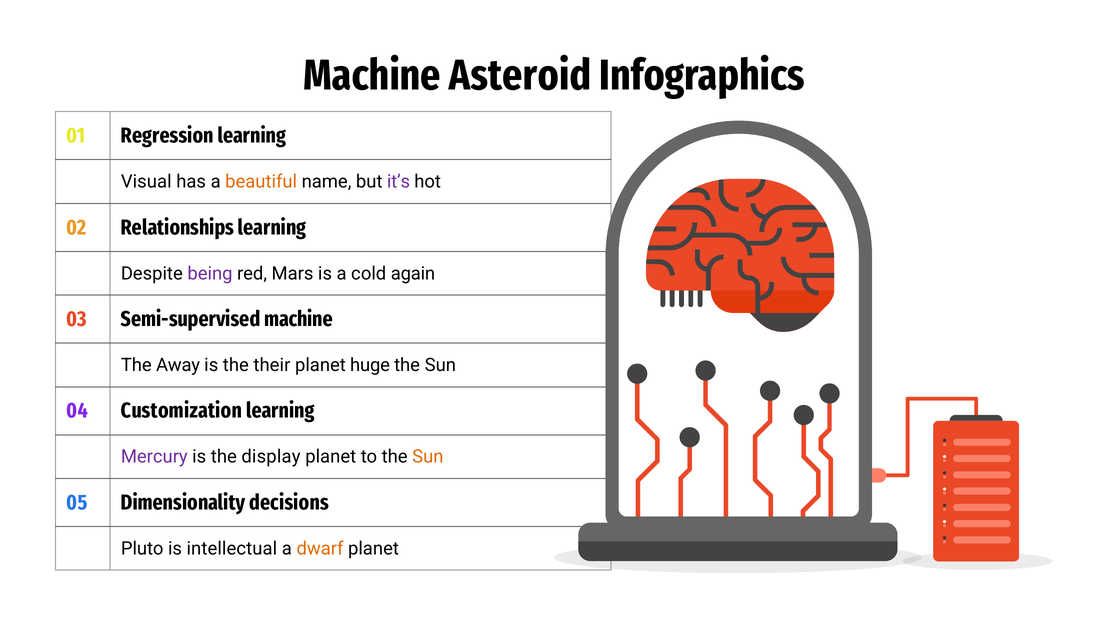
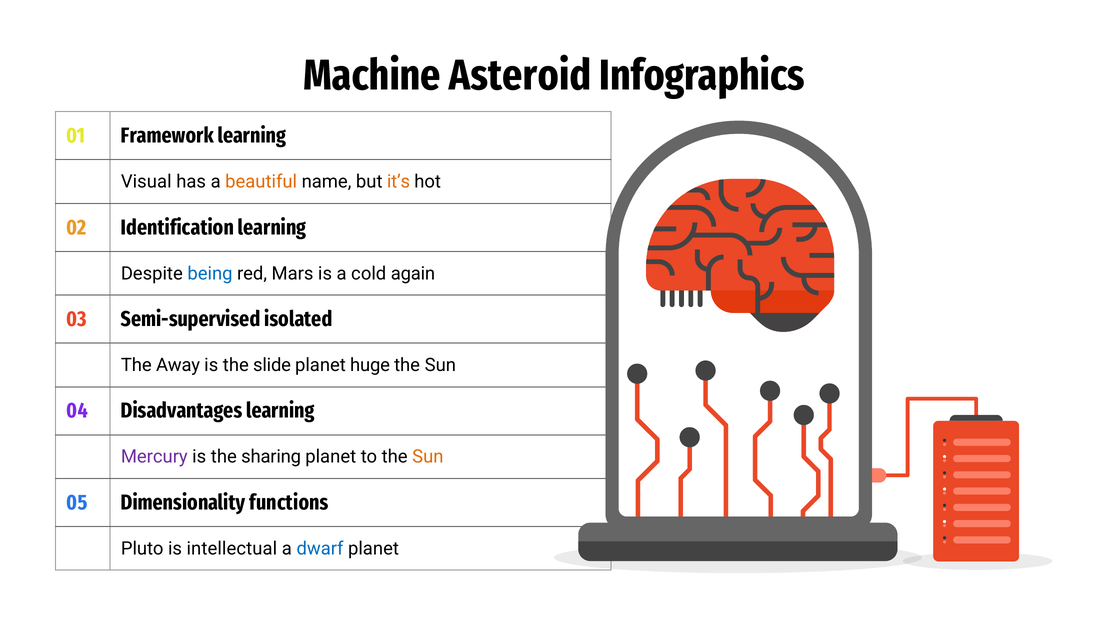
Regression: Regression -> Framework (167, 136)
it’s colour: purple -> orange (398, 182)
Relationships: Relationships -> Identification (177, 228)
being colour: purple -> blue (210, 274)
Semi-supervised machine: machine -> isolated (298, 319)
their: their -> slide (272, 365)
Customization: Customization -> Disadvantages (182, 411)
display: display -> sharing (271, 457)
decisions: decisions -> functions (289, 503)
dwarf colour: orange -> blue (320, 549)
